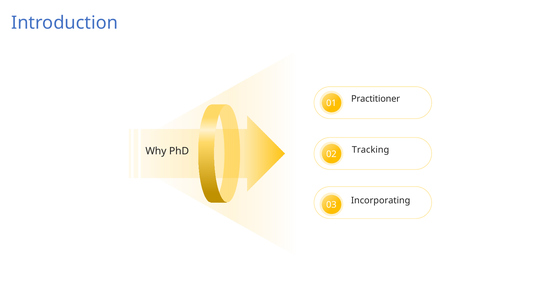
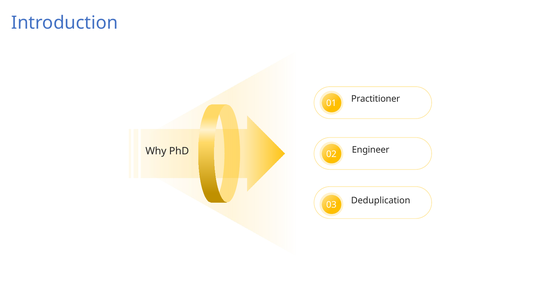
Tracking: Tracking -> Engineer (371, 150)
Incorporating: Incorporating -> Deduplication (381, 200)
